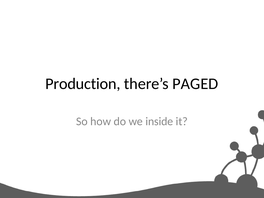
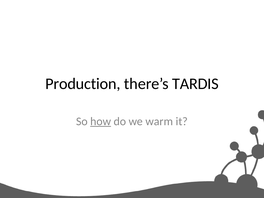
PAGED: PAGED -> TARDIS (195, 84)
how underline: none -> present (101, 121)
inside: inside -> warm (159, 121)
